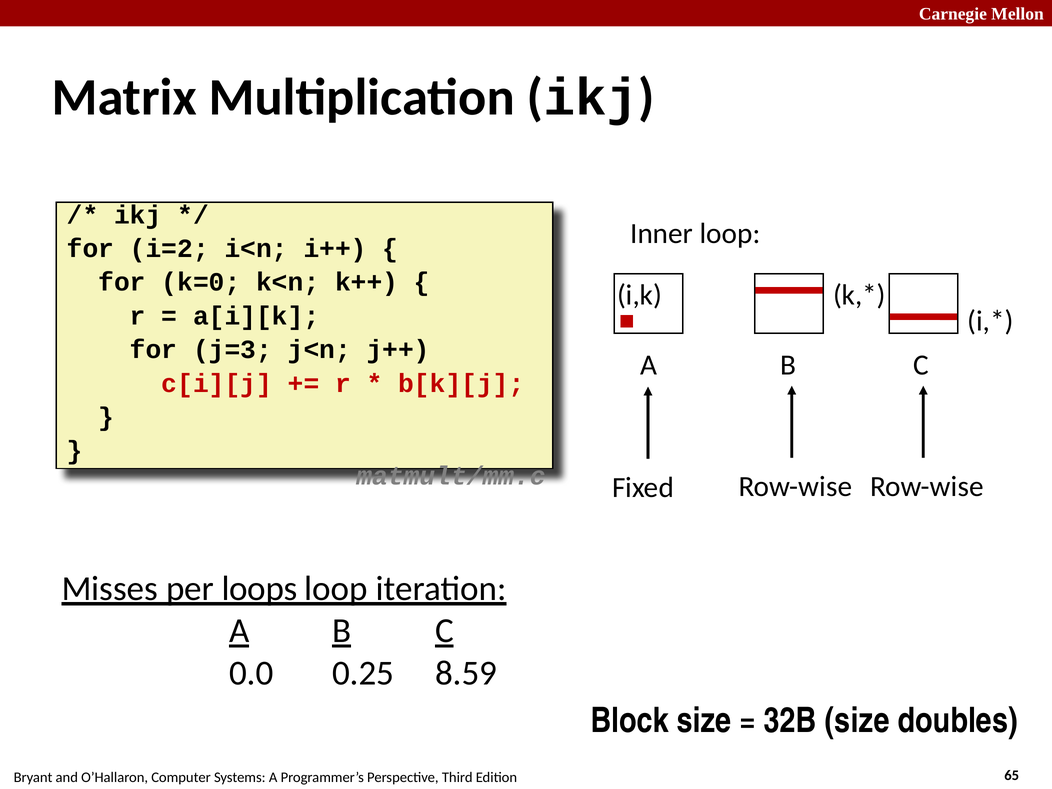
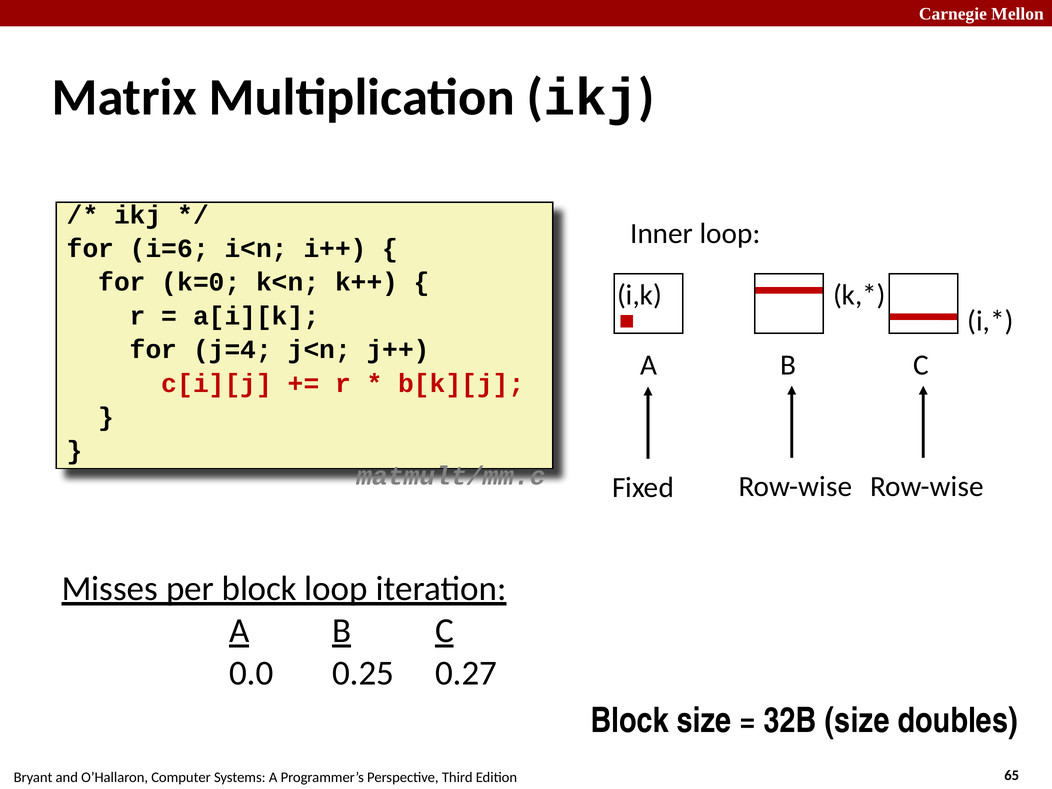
i=2: i=2 -> i=6 (169, 249)
j=3: j=3 -> j=4 (232, 350)
per loops: loops -> block (259, 589)
8.59: 8.59 -> 0.27 (466, 673)
